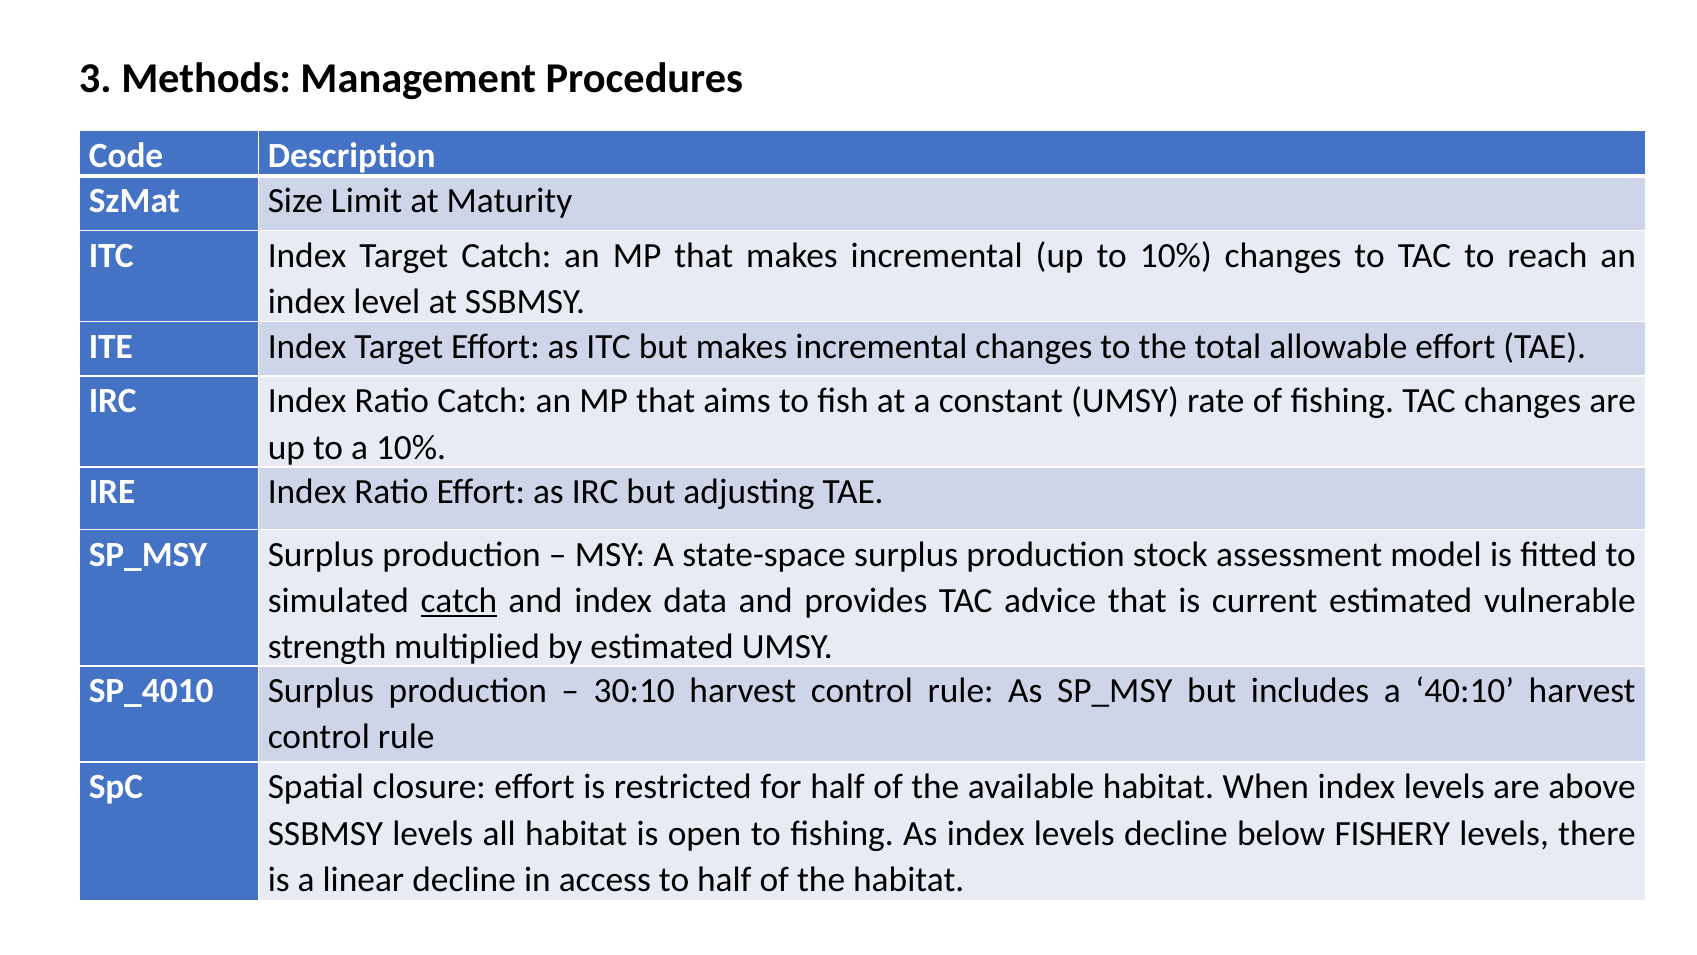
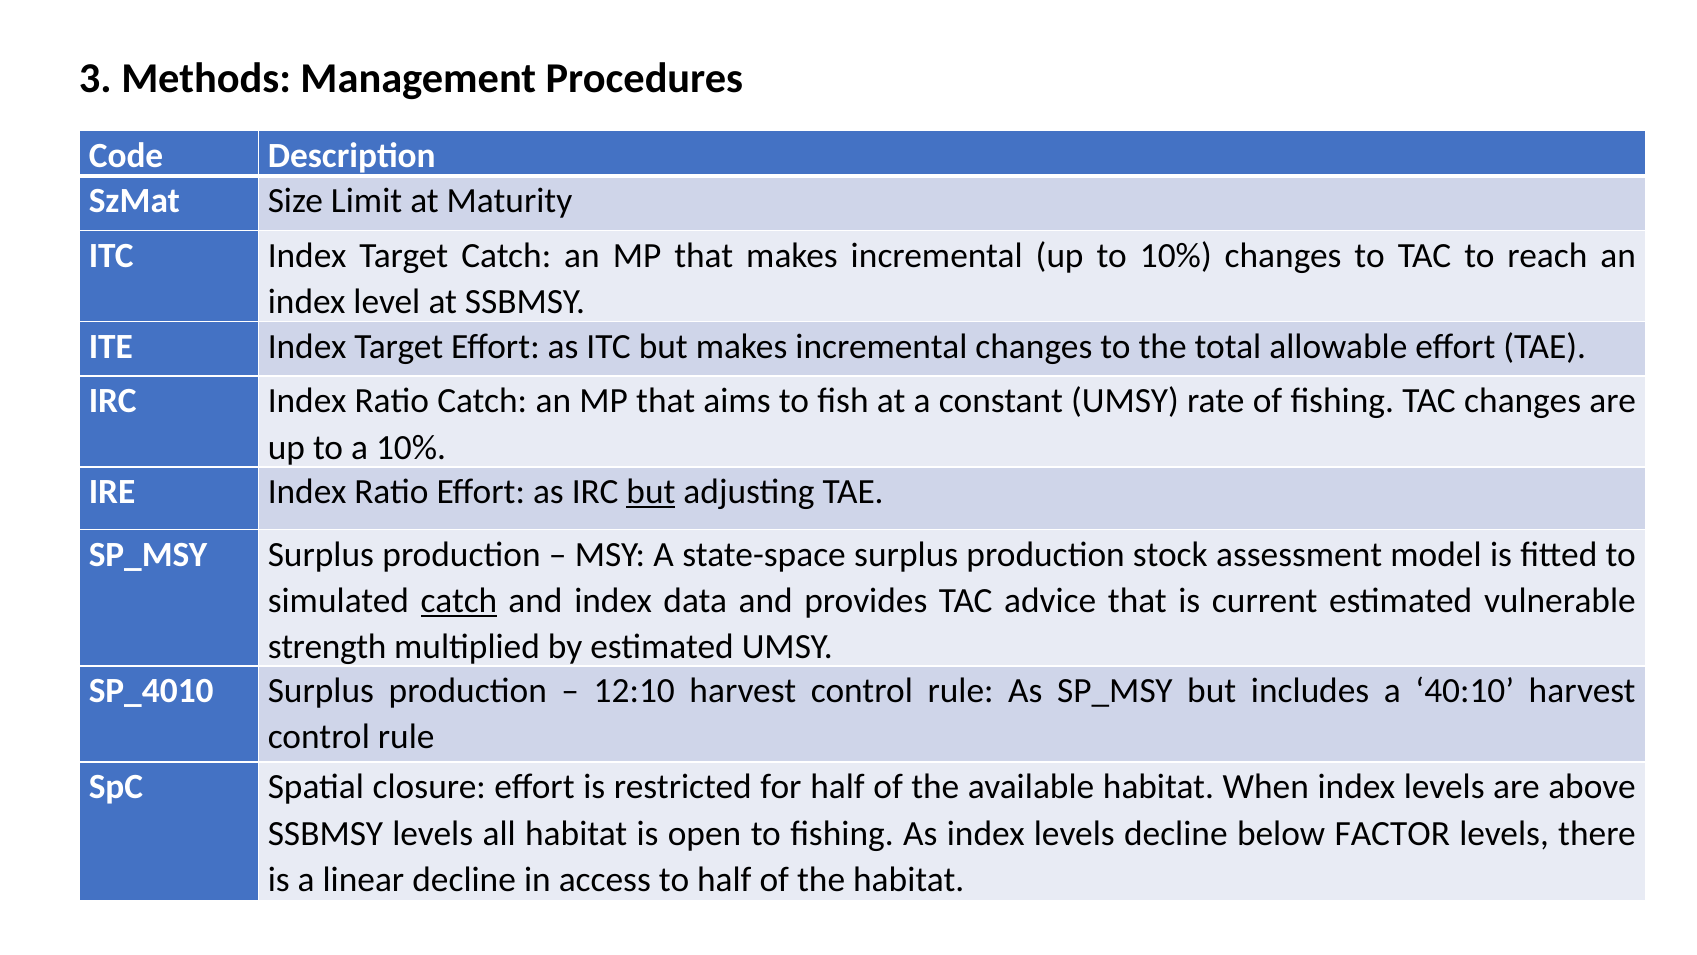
but underline: none -> present (651, 492)
30:10: 30:10 -> 12:10 (634, 691)
FISHERY: FISHERY -> FACTOR (1392, 833)
